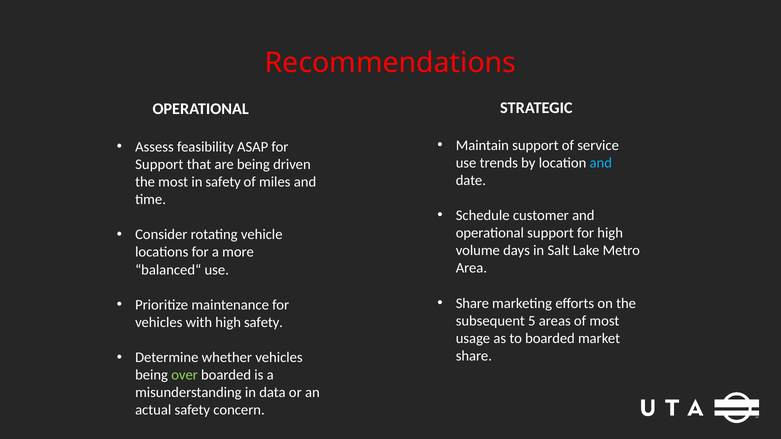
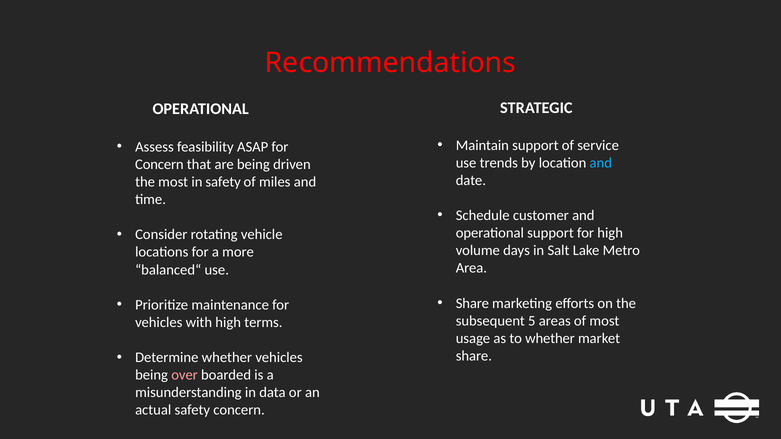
Support: Support -> Concern (159, 164)
high safety: safety -> terms (263, 323)
to boarded: boarded -> whether (550, 339)
over colour: light green -> pink (185, 375)
